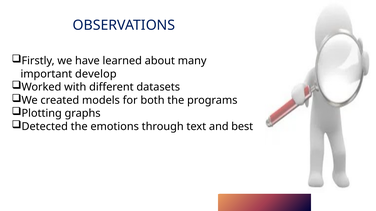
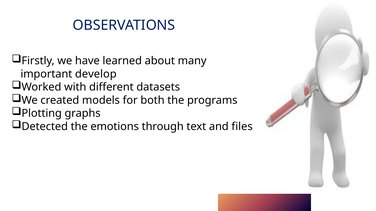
best: best -> files (242, 127)
